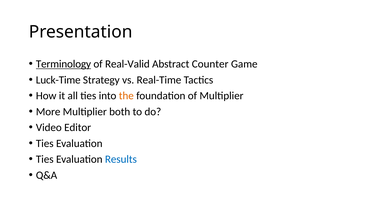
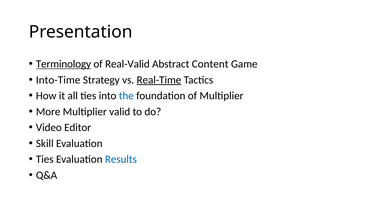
Counter: Counter -> Content (210, 64)
Luck-Time: Luck-Time -> Into-Time (58, 80)
Real-Time underline: none -> present (159, 80)
the colour: orange -> blue (126, 96)
both: both -> valid (120, 111)
Ties: Ties -> Skill (45, 143)
